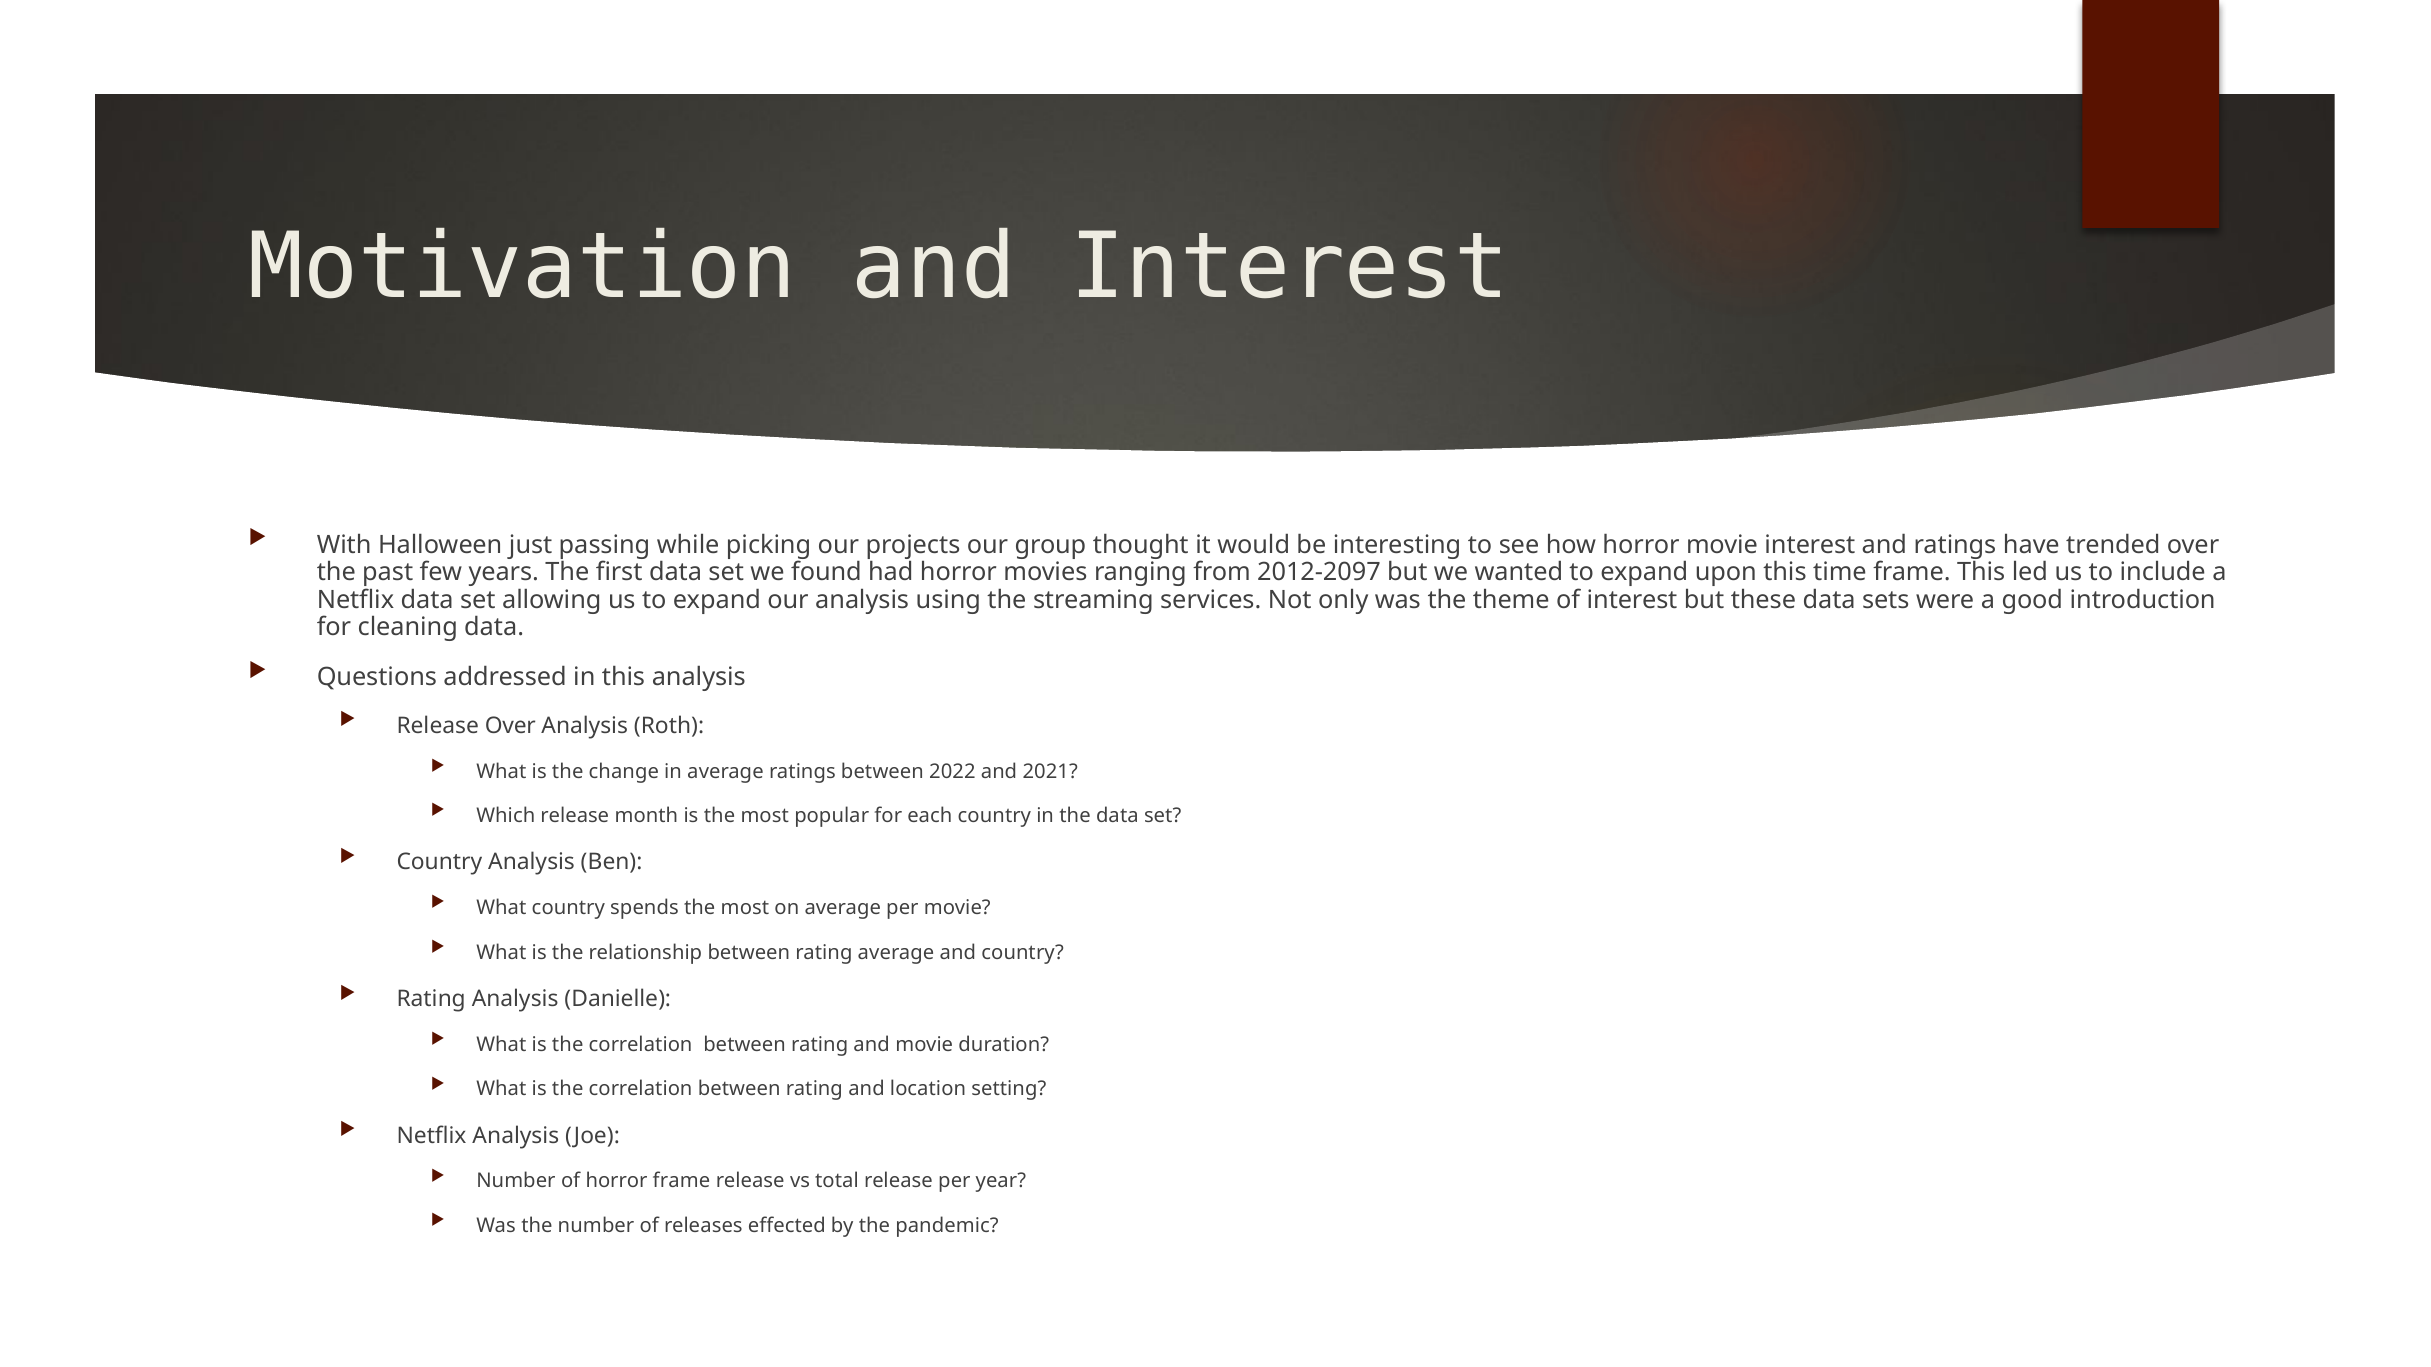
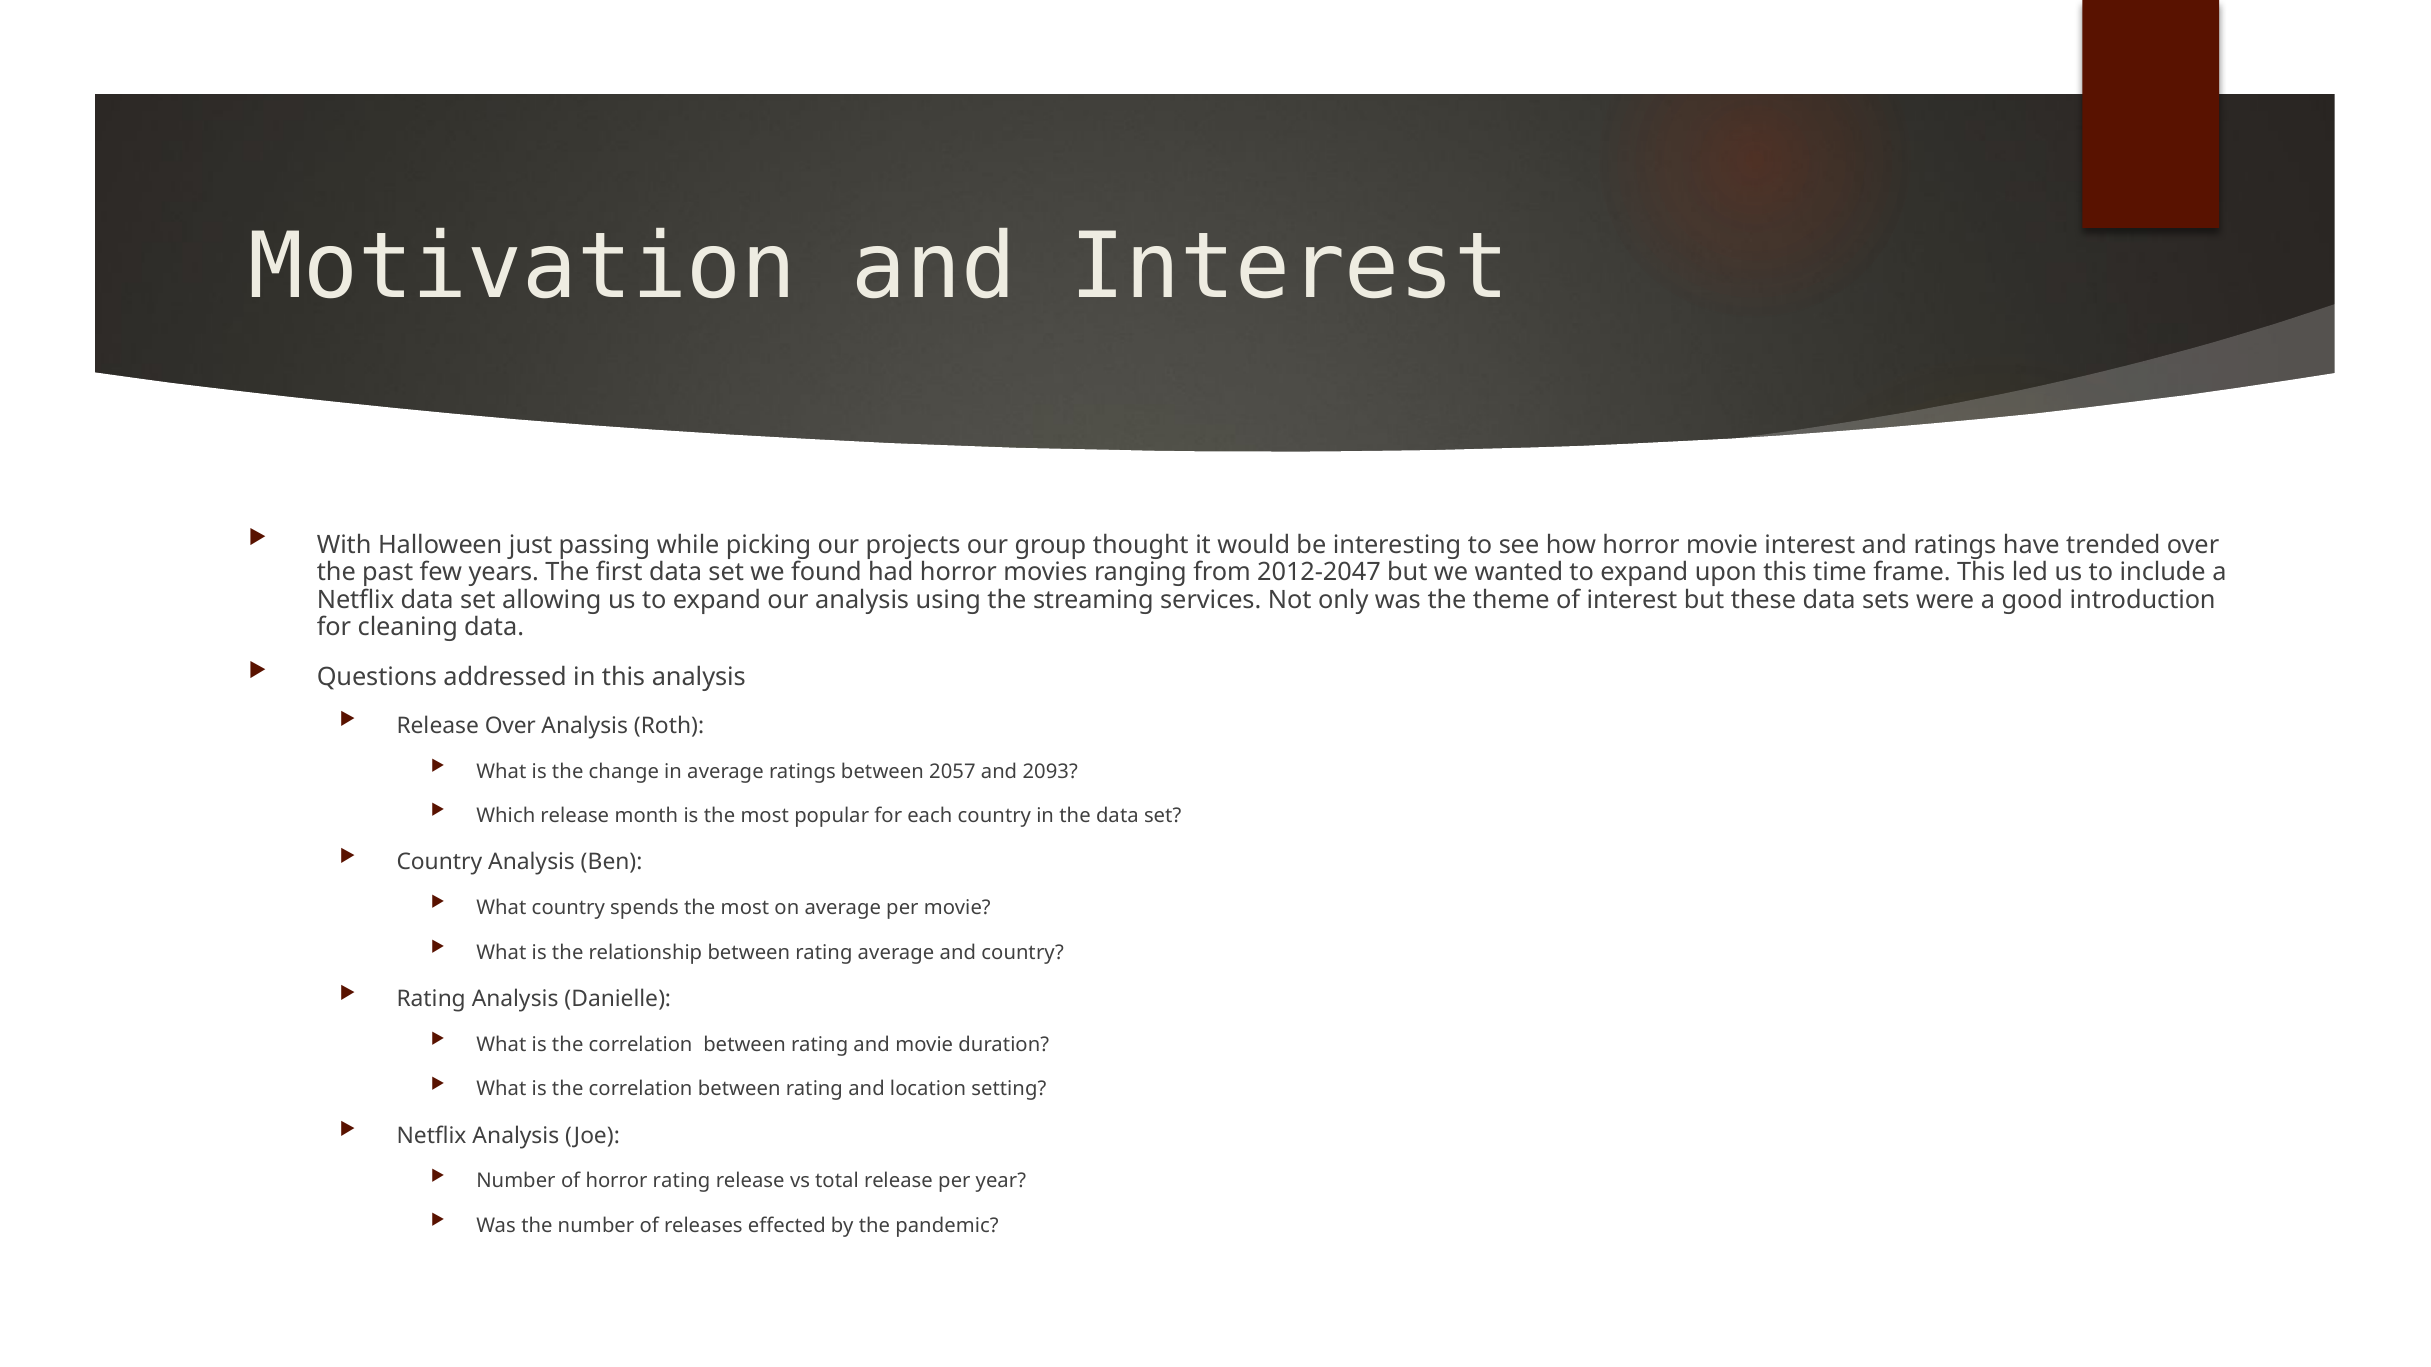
2012-2097: 2012-2097 -> 2012-2047 (1319, 573)
2022: 2022 -> 2057 (952, 772)
2021: 2021 -> 2093 (1050, 772)
horror frame: frame -> rating (682, 1182)
